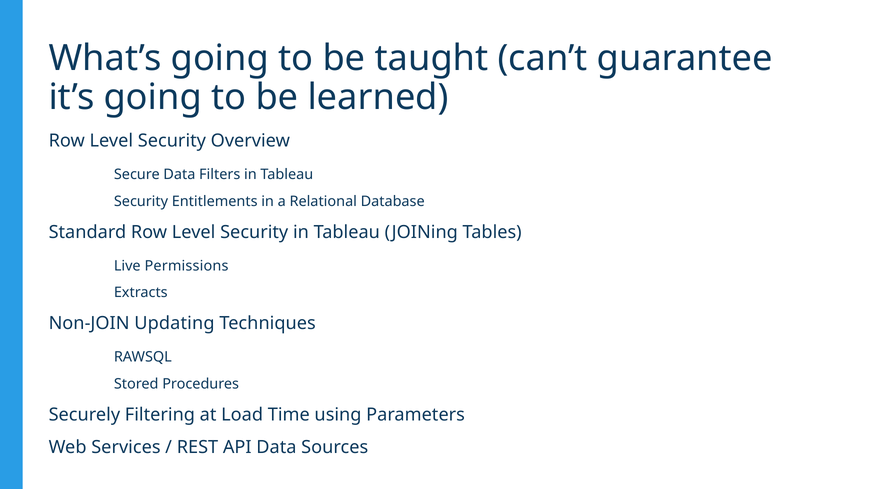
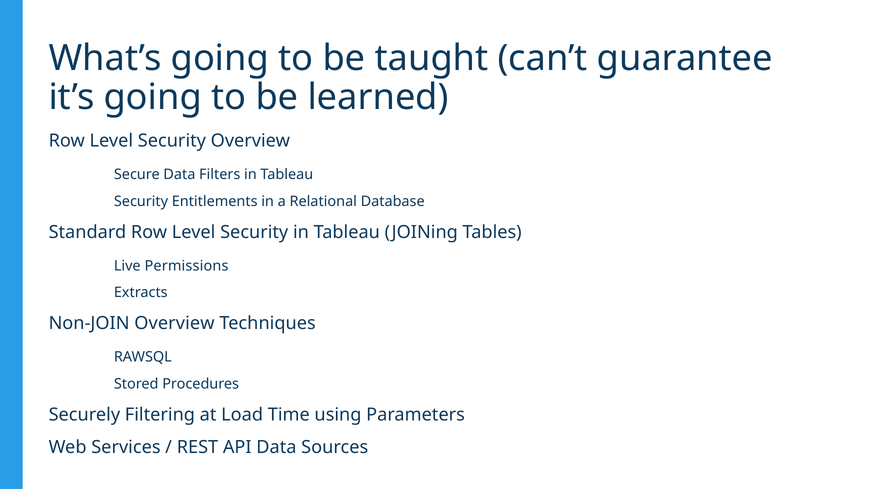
Non-JOIN Updating: Updating -> Overview (174, 324)
